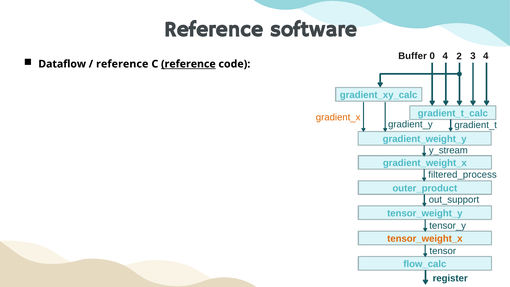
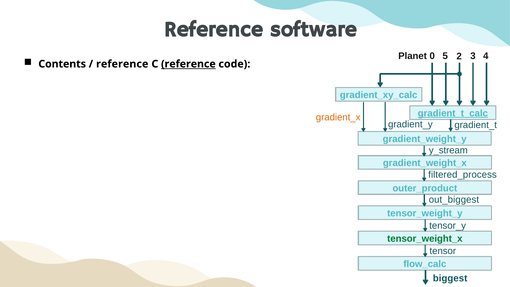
Buffer: Buffer -> Planet (413, 56)
0 4: 4 -> 5 (445, 56)
Dataflow: Dataflow -> Contents (62, 64)
gradient_t_calc underline: none -> present (453, 113)
out_support: out_support -> out_biggest (454, 200)
tensor_weight_x colour: orange -> green (425, 239)
register: register -> biggest (450, 278)
